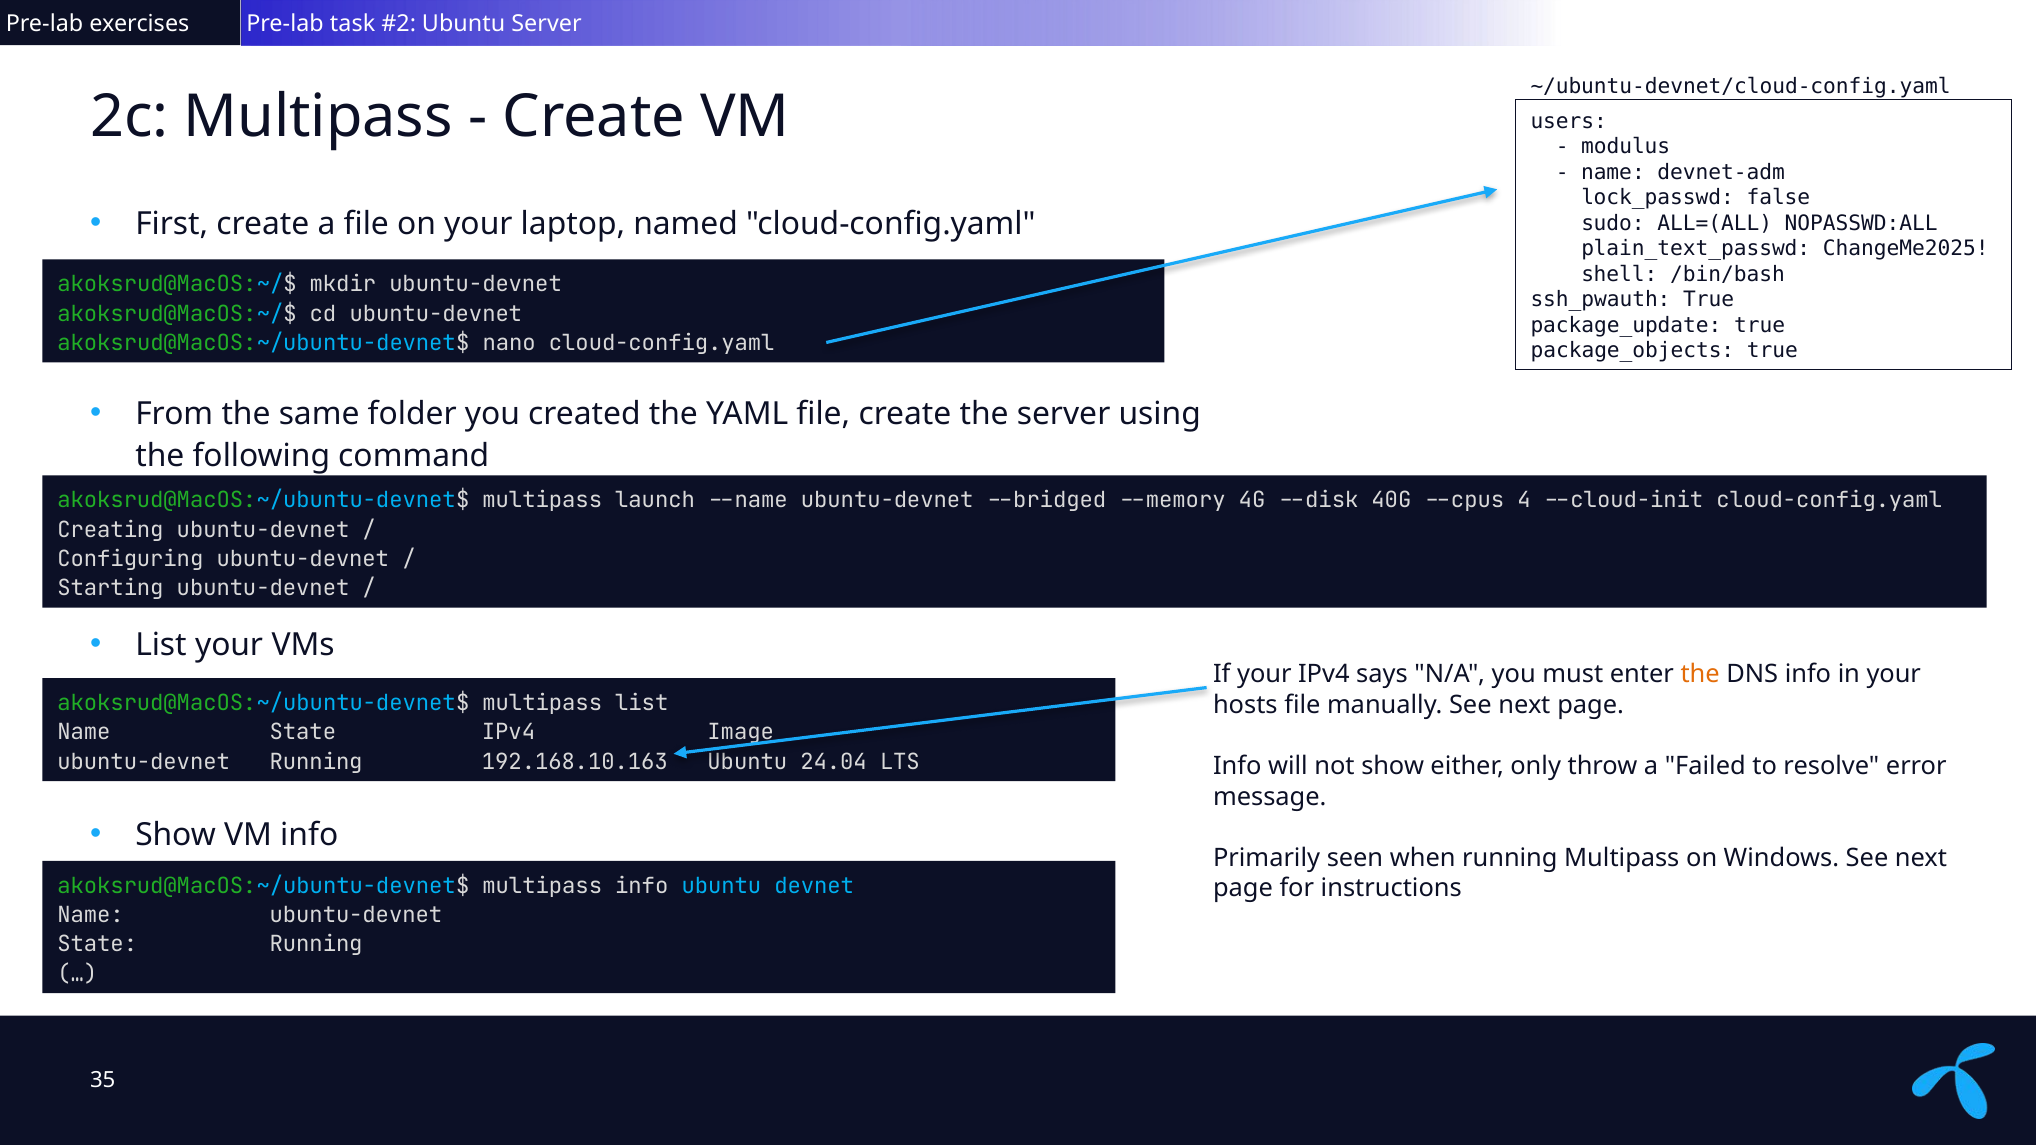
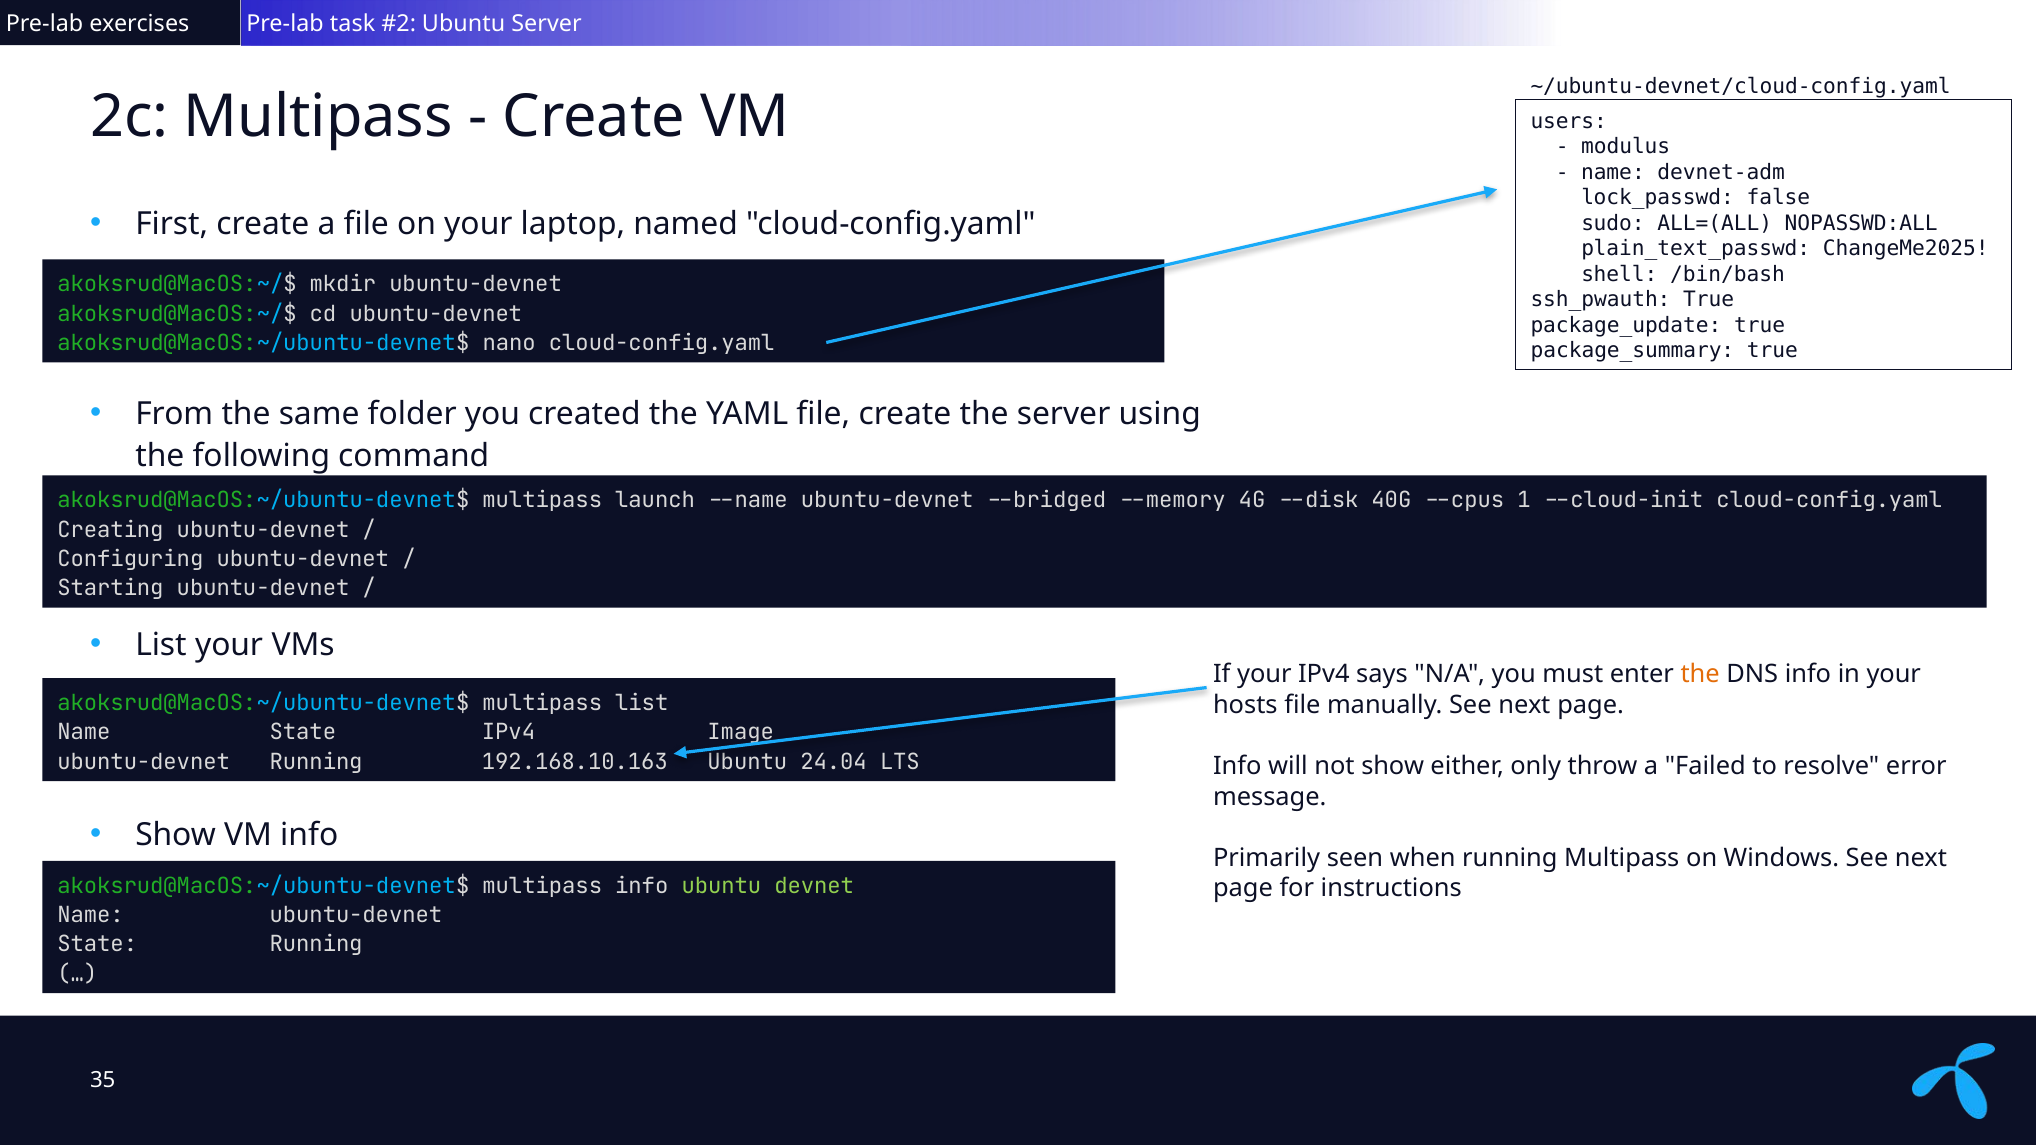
package_objects: package_objects -> package_summary (1632, 351)
4: 4 -> 1 (1524, 501)
ubuntu-devnet colour: light blue -> light green (768, 886)
